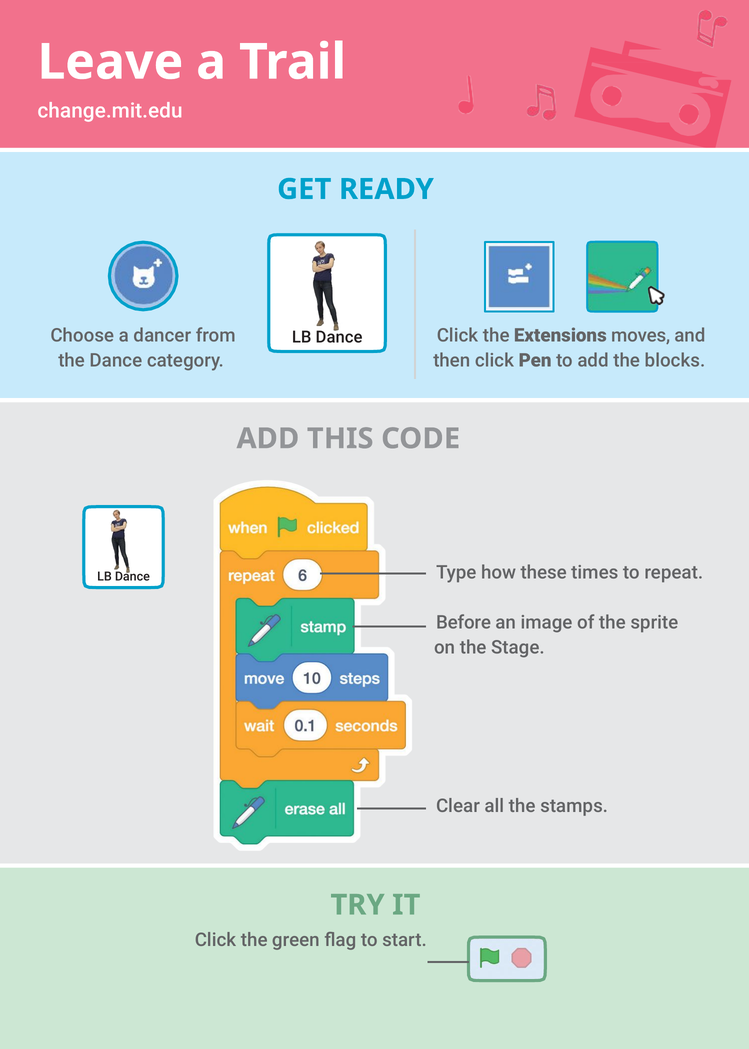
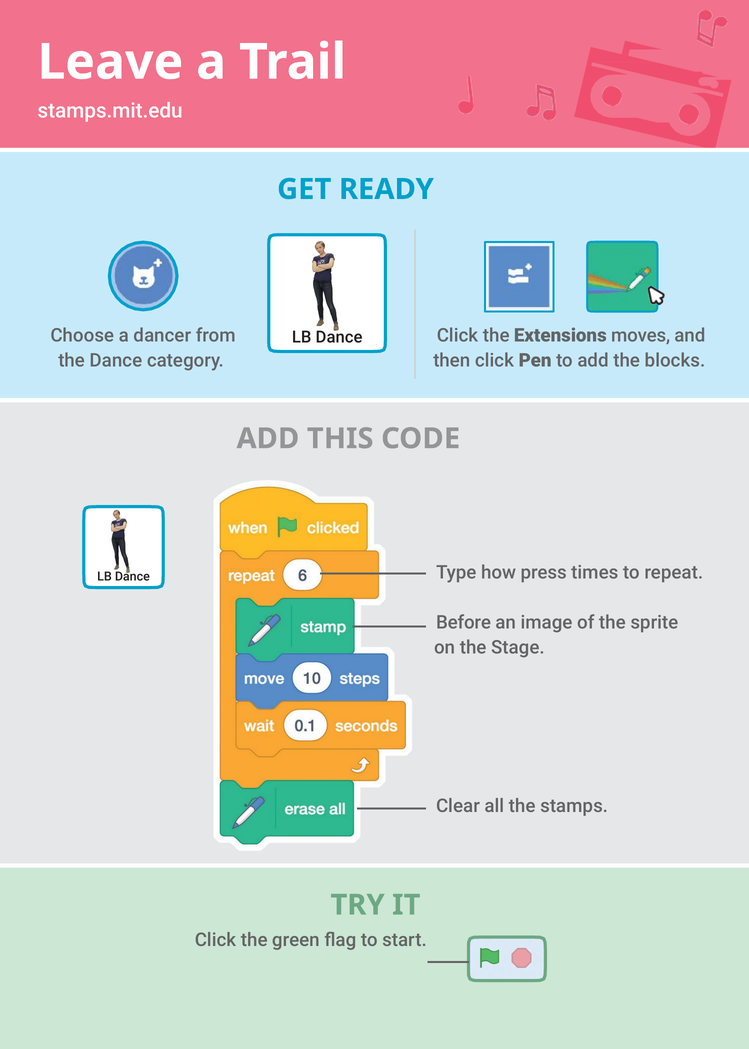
change.mit.edu: change.mit.edu -> stamps.mit.edu (110, 111)
these: these -> press (544, 572)
